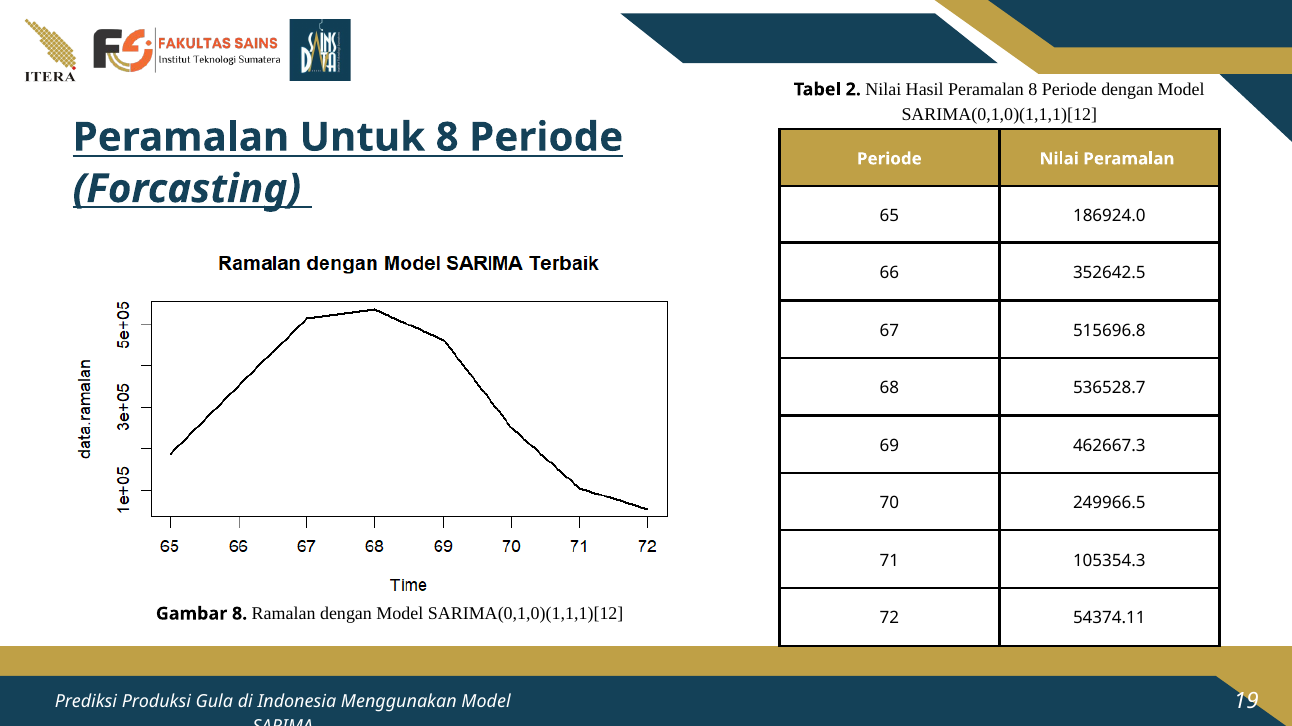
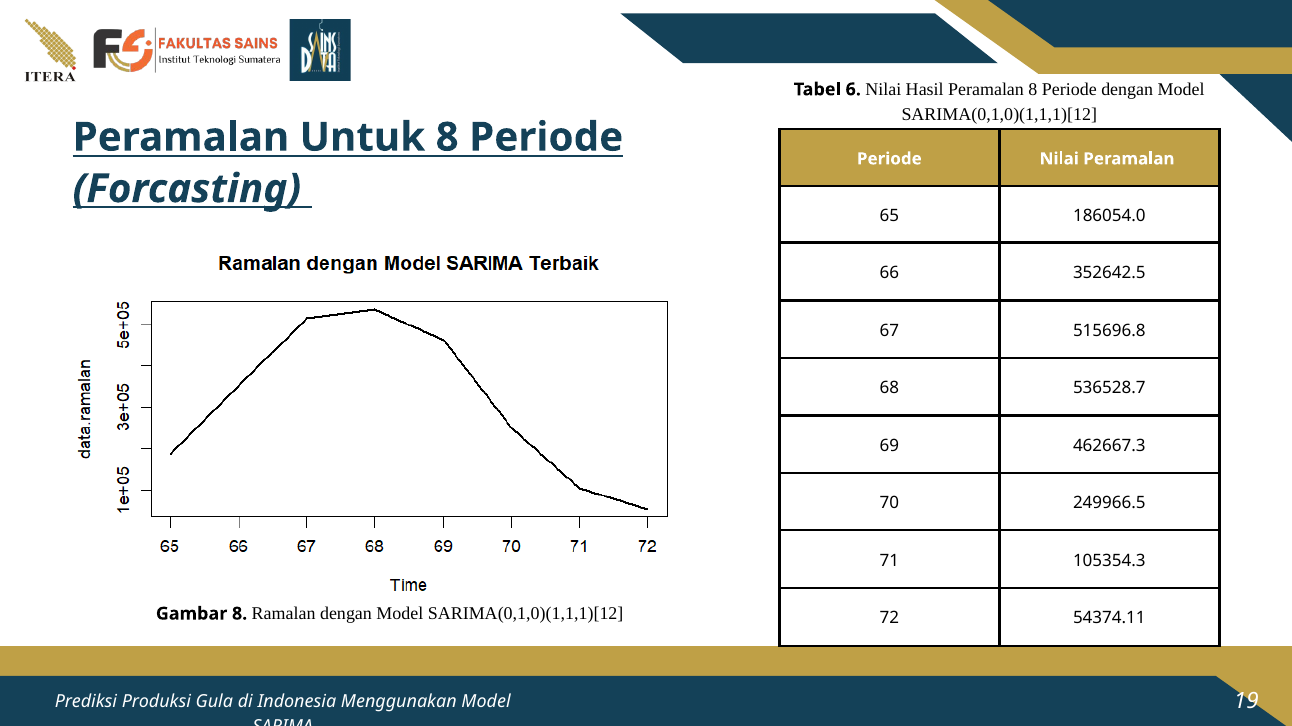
2: 2 -> 6 (853, 89)
186924.0: 186924.0 -> 186054.0 (1109, 216)
